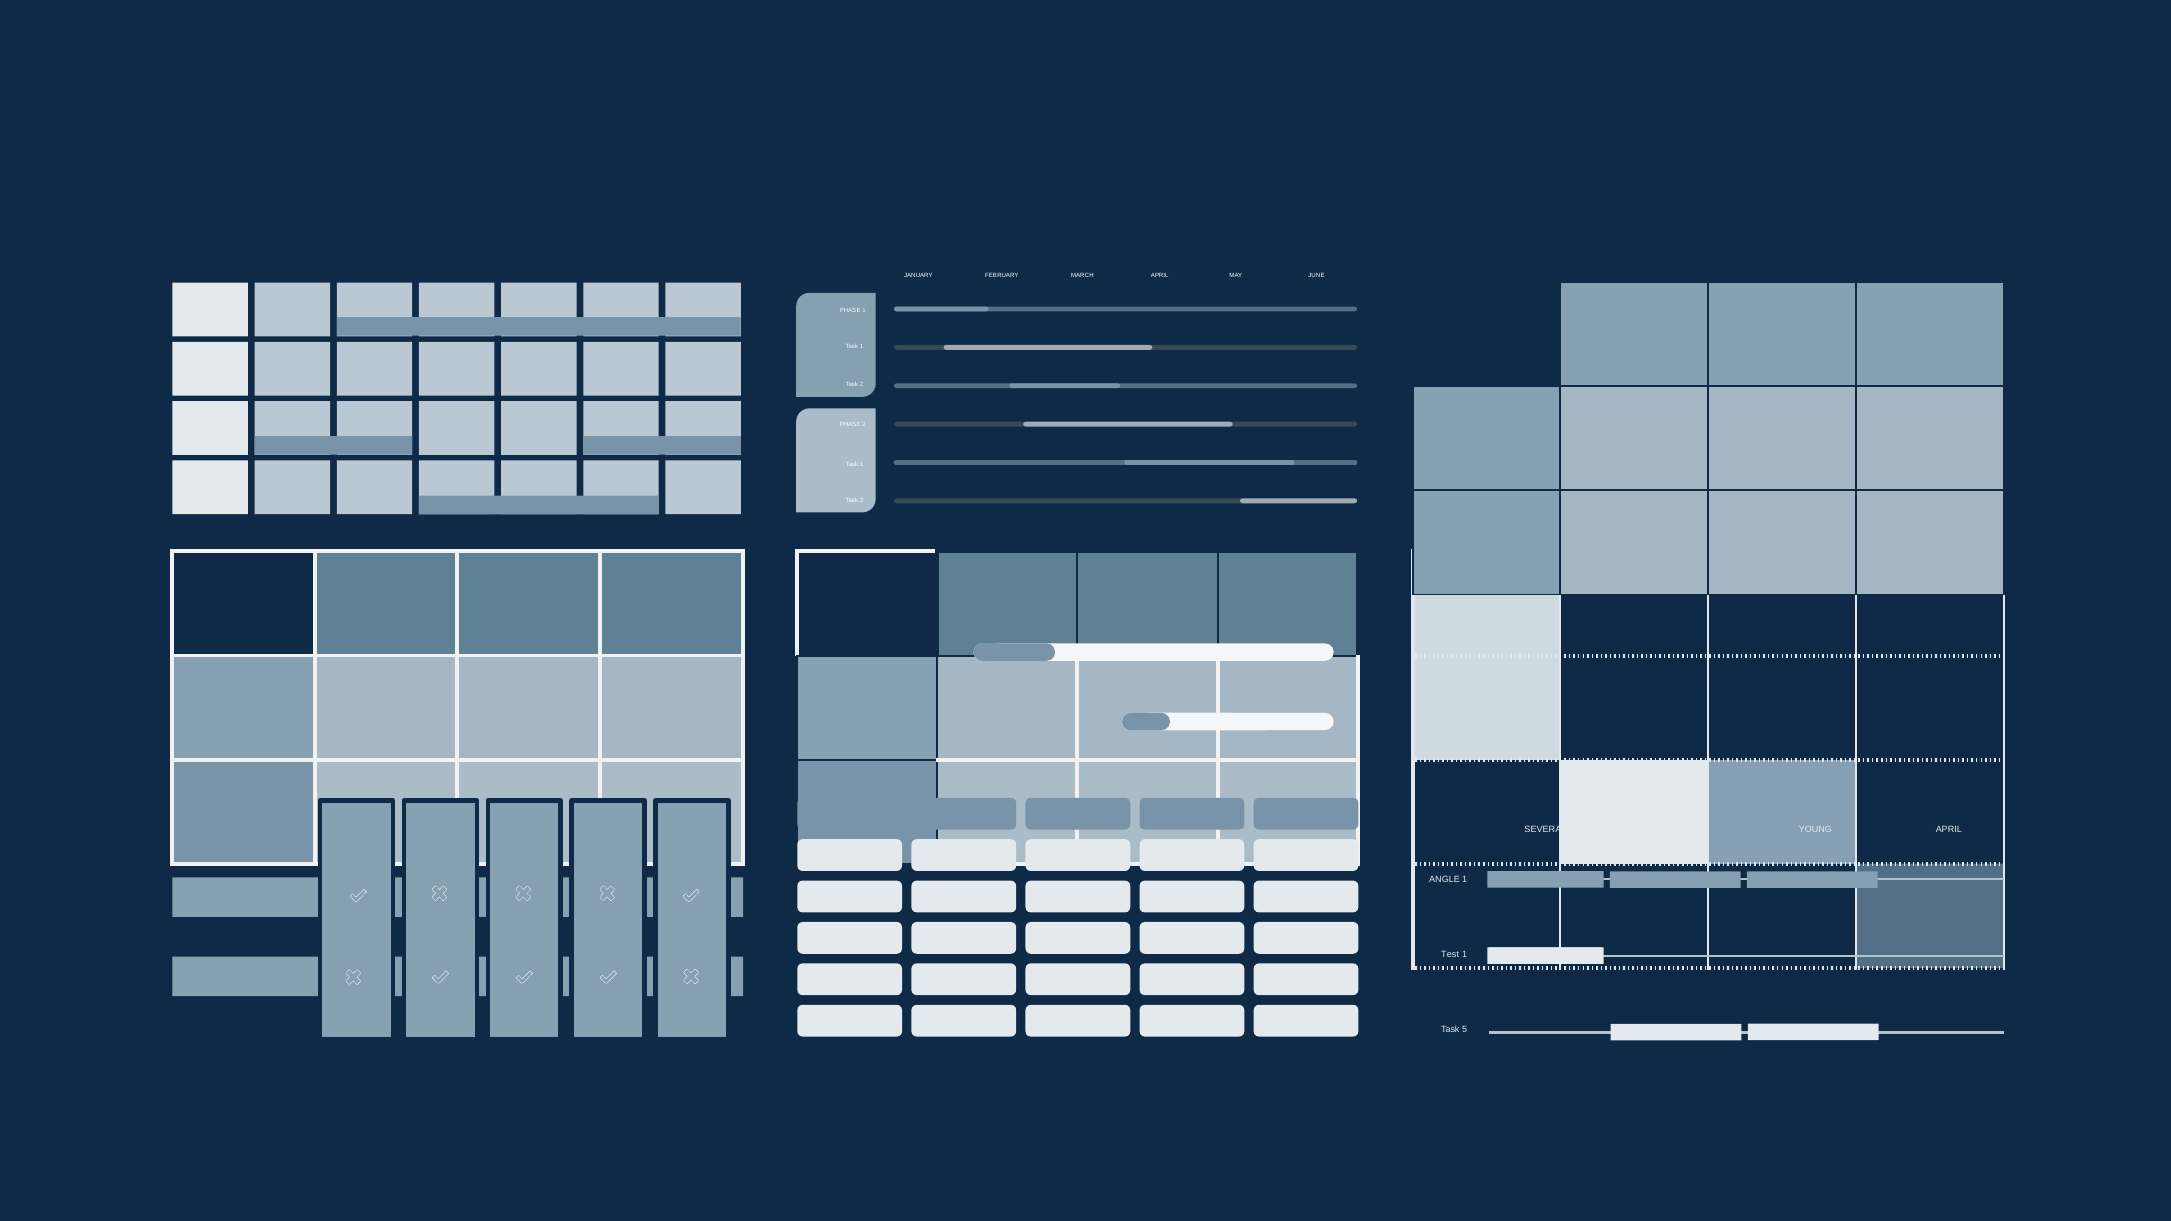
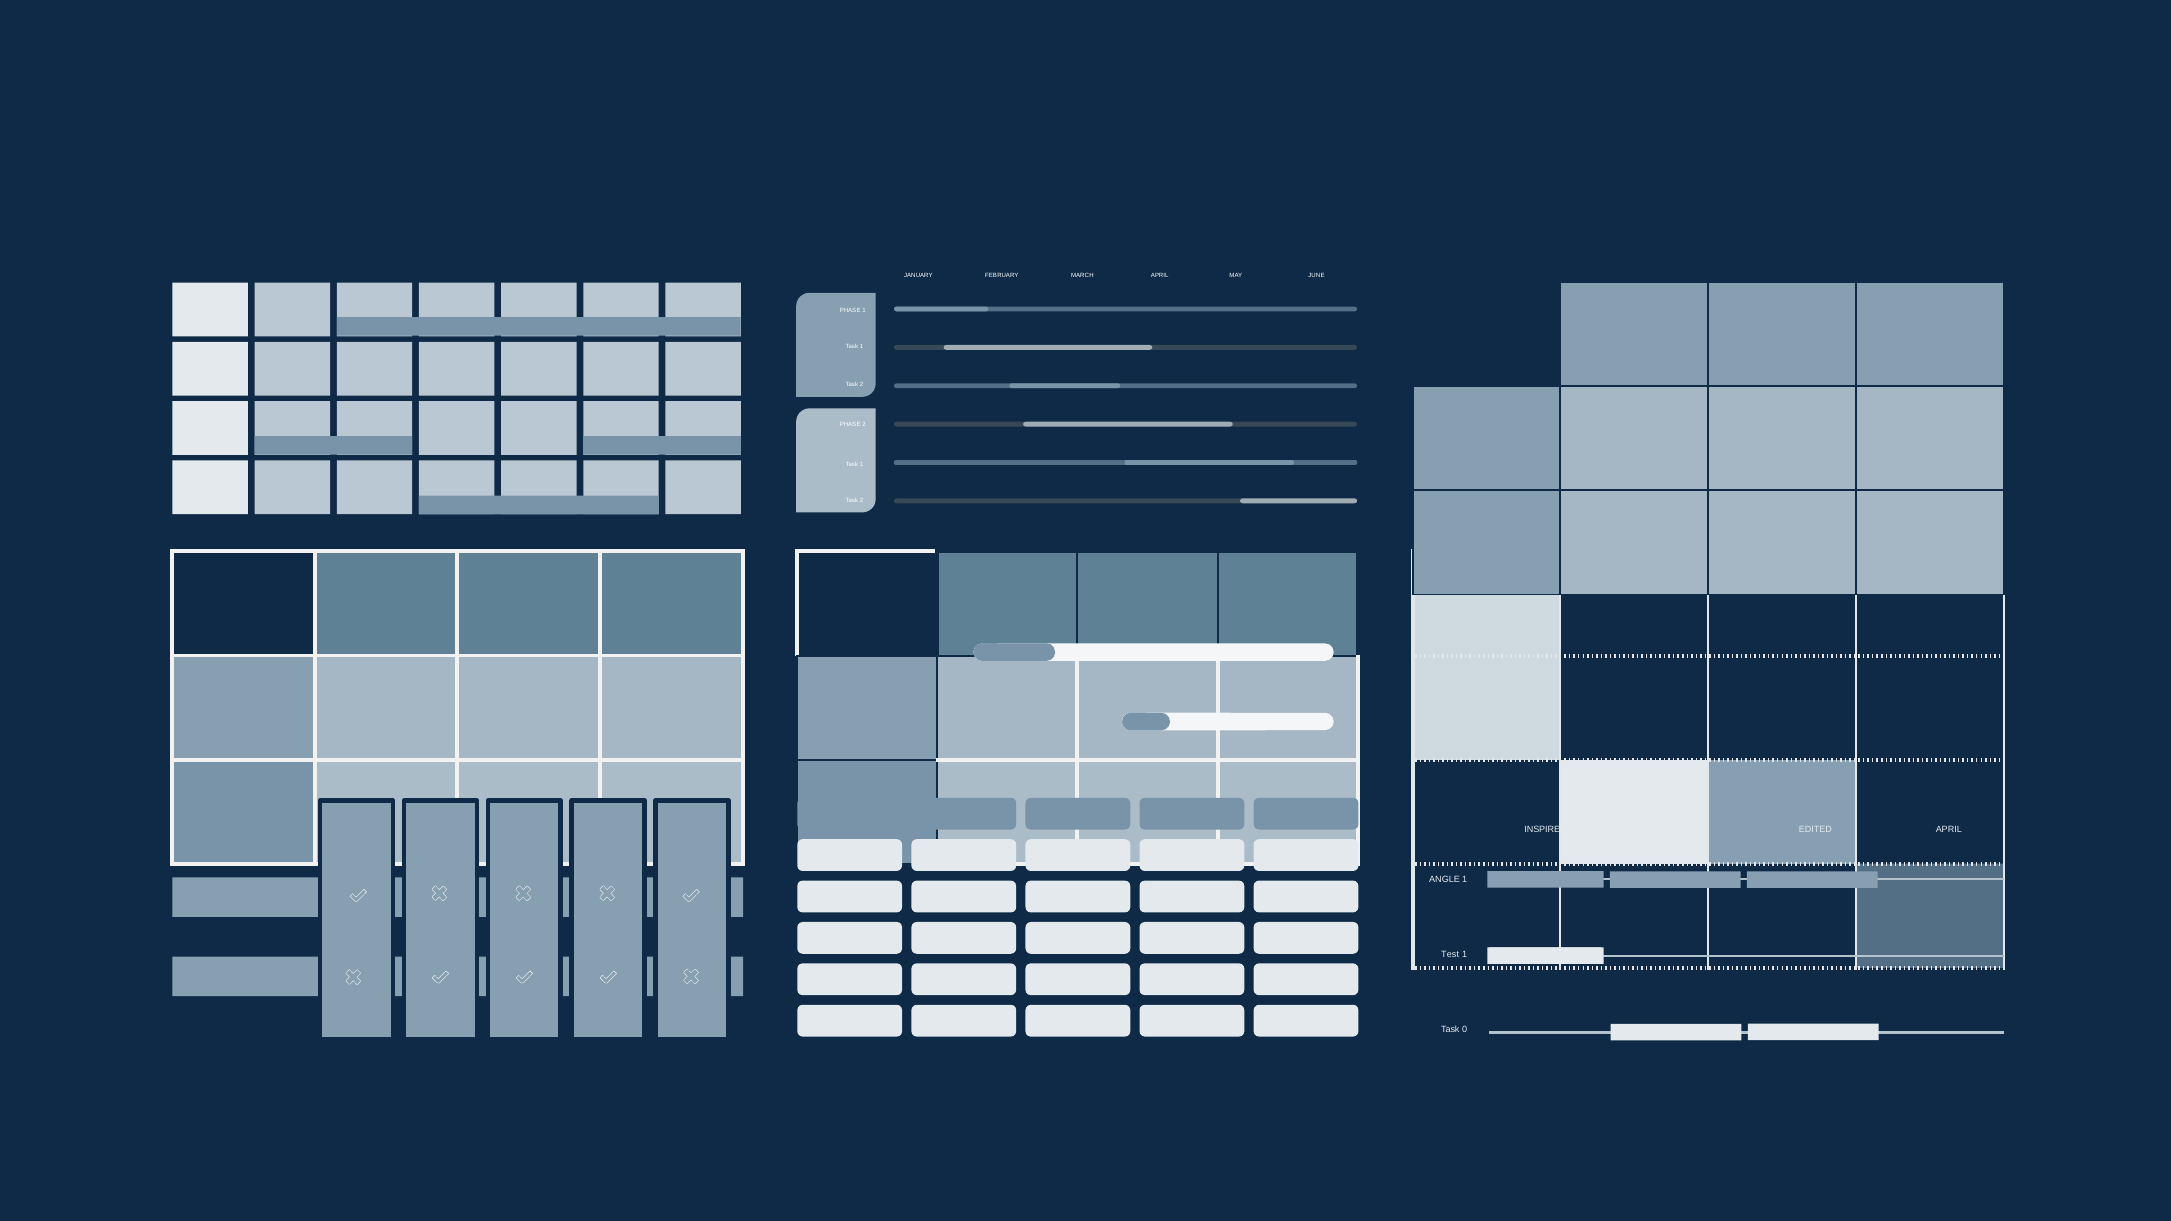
SEVERAL: SEVERAL -> INSPIRED (1545, 830)
YOUNG: YOUNG -> EDITED (1815, 830)
5: 5 -> 0 (1465, 1030)
